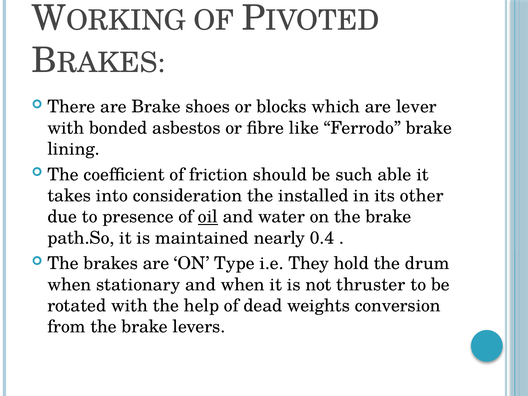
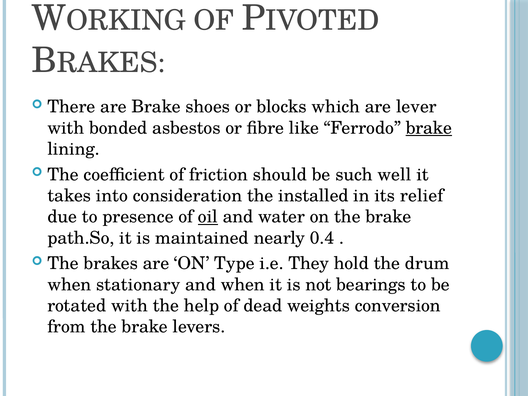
brake underline: none -> present (429, 128)
able: able -> well (394, 175)
other: other -> relief (422, 196)
thruster: thruster -> bearings (371, 285)
